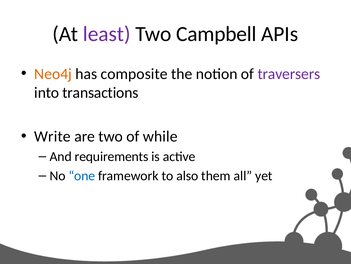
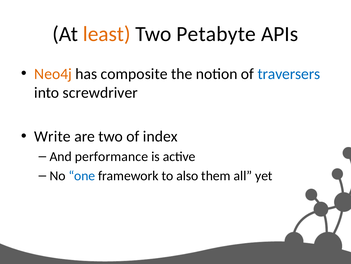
least colour: purple -> orange (107, 34)
Campbell: Campbell -> Petabyte (216, 34)
traversers colour: purple -> blue (289, 74)
transactions: transactions -> screwdriver (100, 92)
while: while -> index (160, 136)
requirements: requirements -> performance (111, 156)
